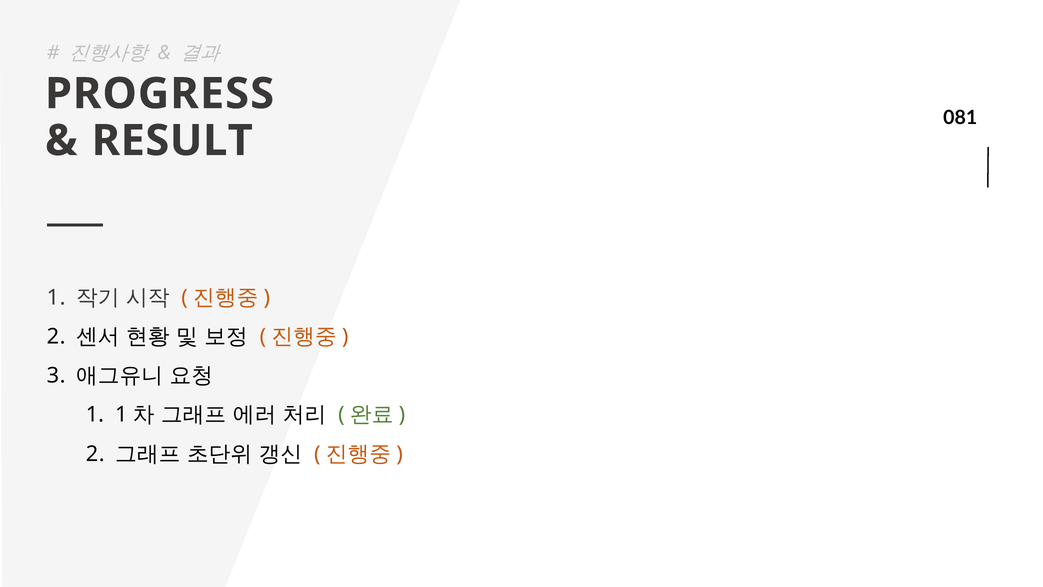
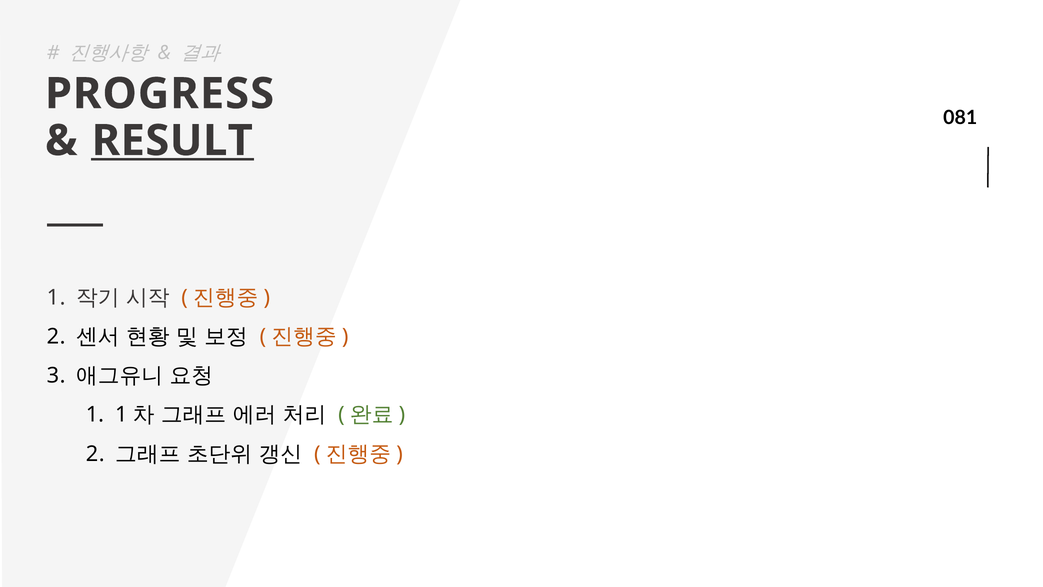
RESULT underline: none -> present (172, 141)
